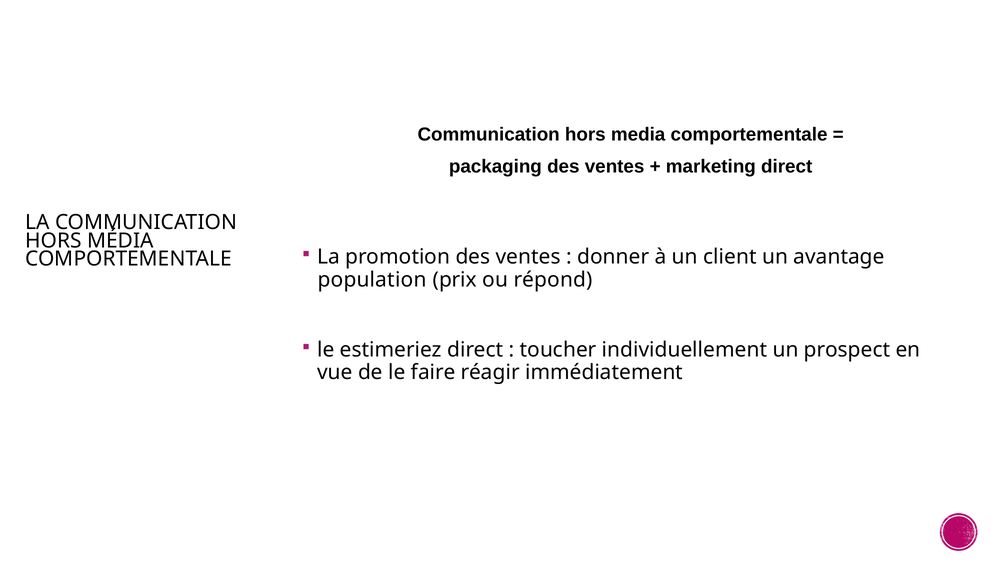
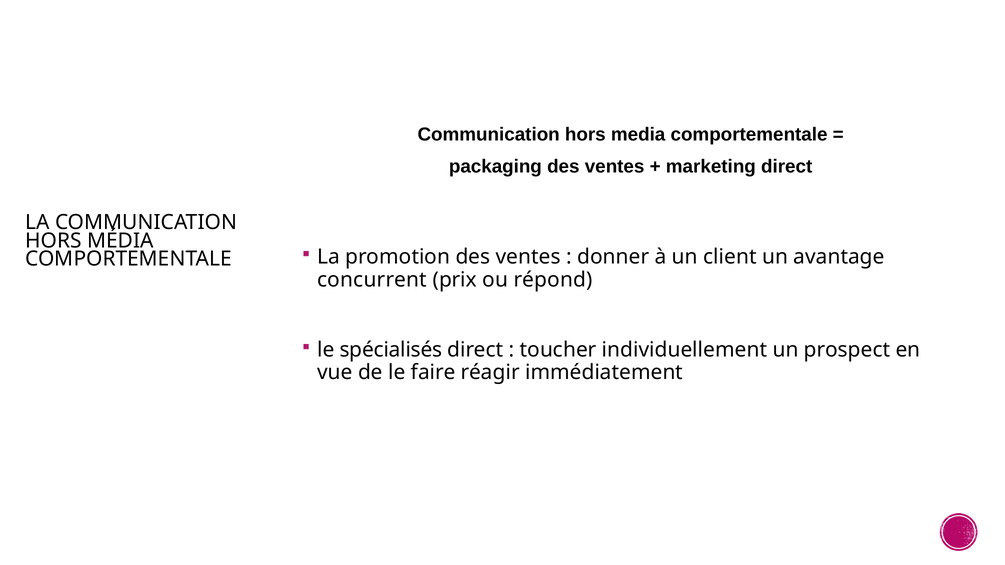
population: population -> concurrent (372, 280)
estimeriez: estimeriez -> spécialisés (391, 350)
